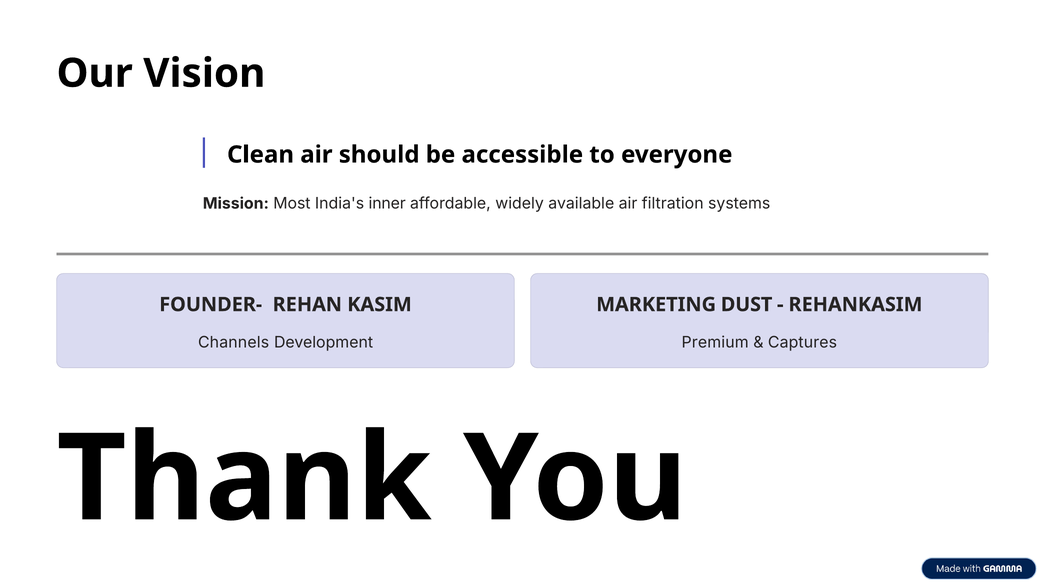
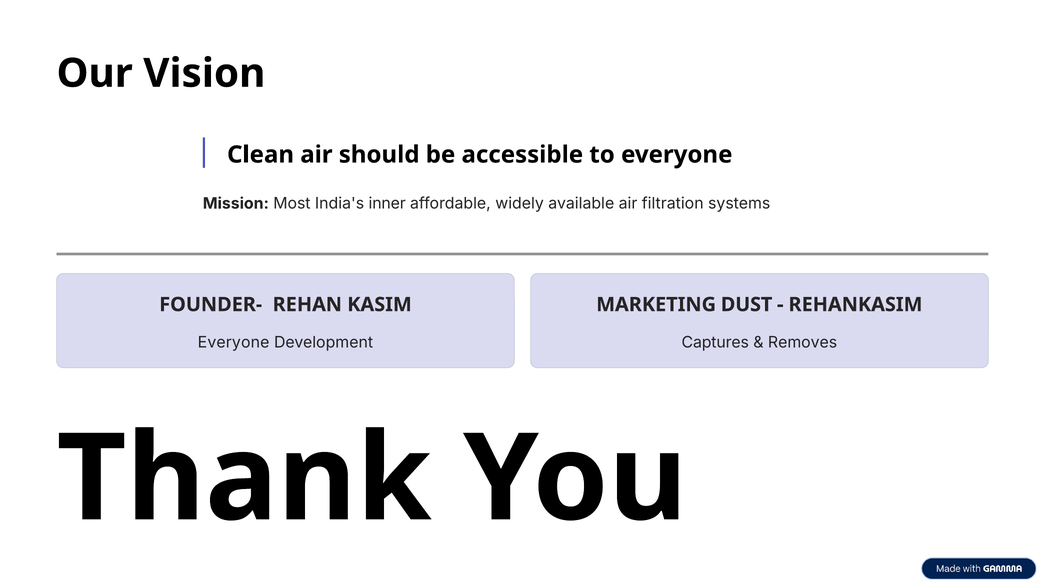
Channels: Channels -> Everyone (234, 342)
Premium: Premium -> Captures (715, 342)
Captures: Captures -> Removes (803, 342)
